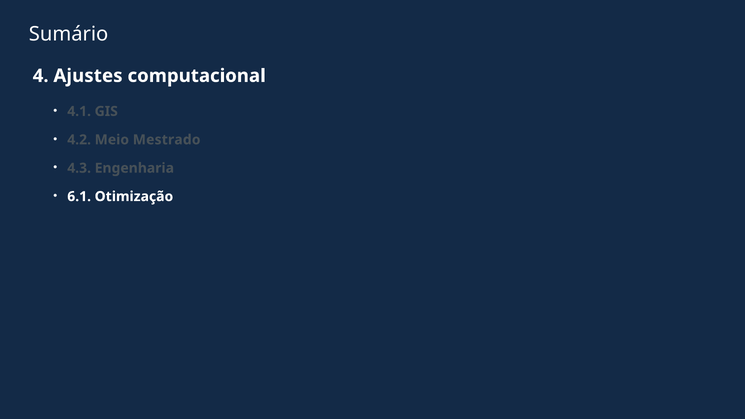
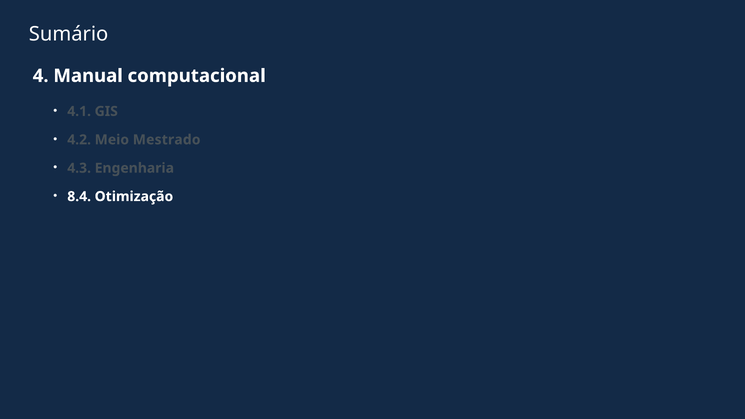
Ajustes: Ajustes -> Manual (88, 76)
6.1: 6.1 -> 8.4 (79, 197)
